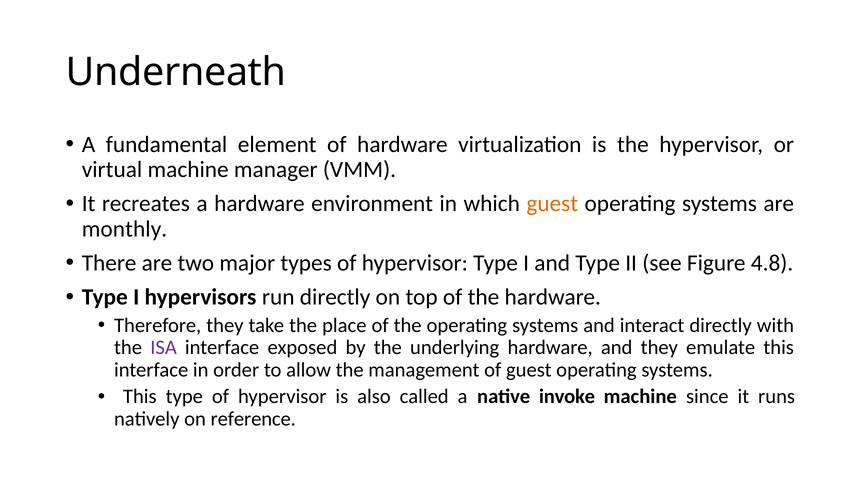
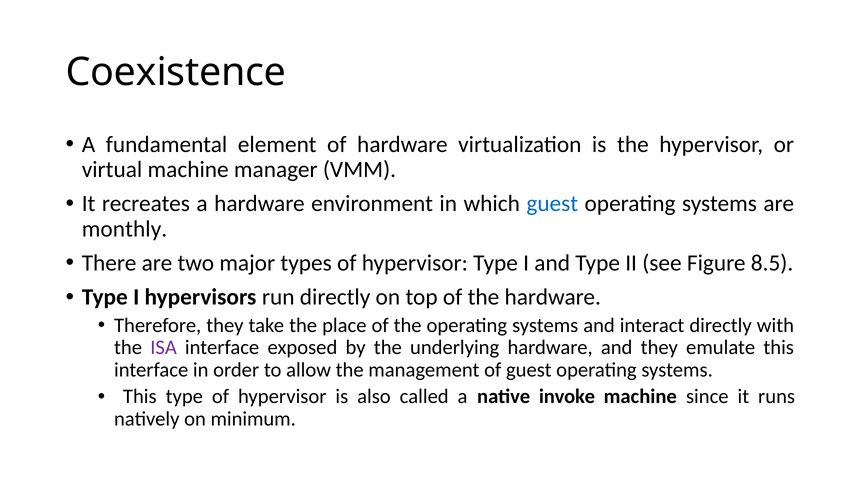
Underneath: Underneath -> Coexistence (176, 72)
guest colour: orange -> blue (552, 204)
4.8: 4.8 -> 8.5 (772, 263)
reference: reference -> minimum (253, 419)
